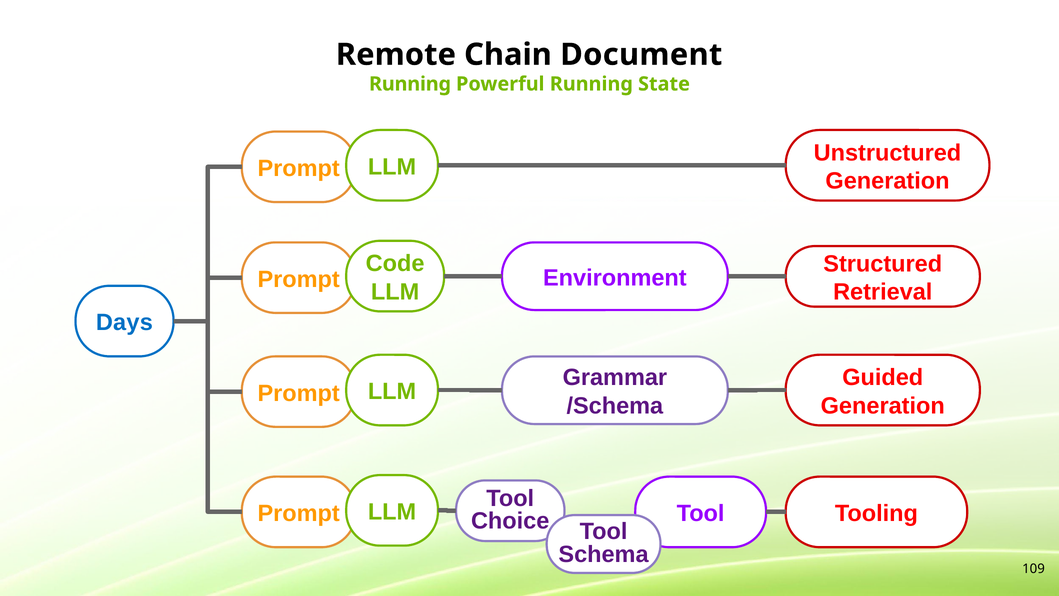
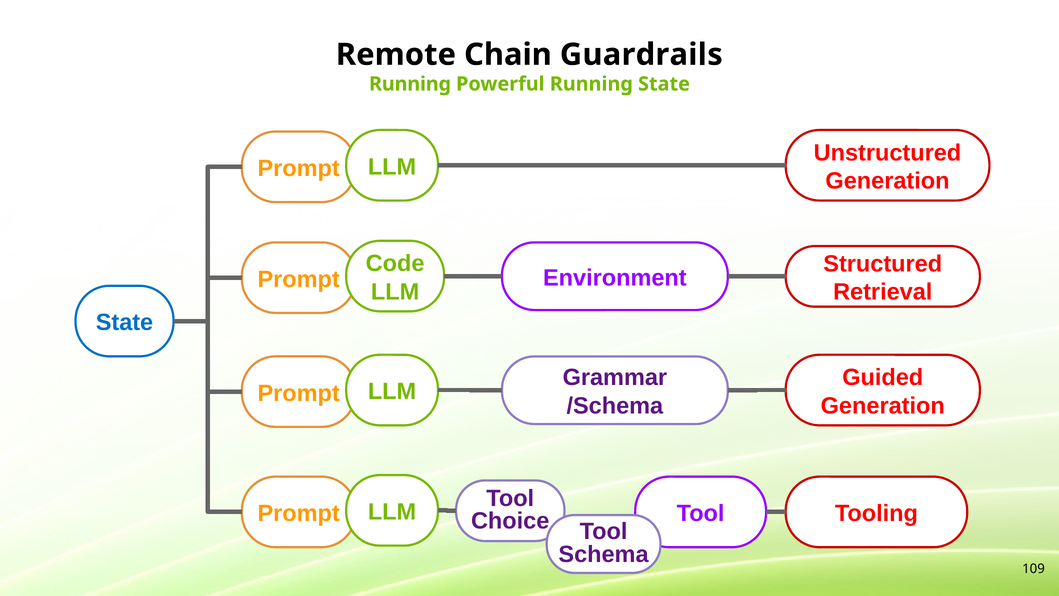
Document: Document -> Guardrails (641, 55)
Days: Days -> State (125, 323)
